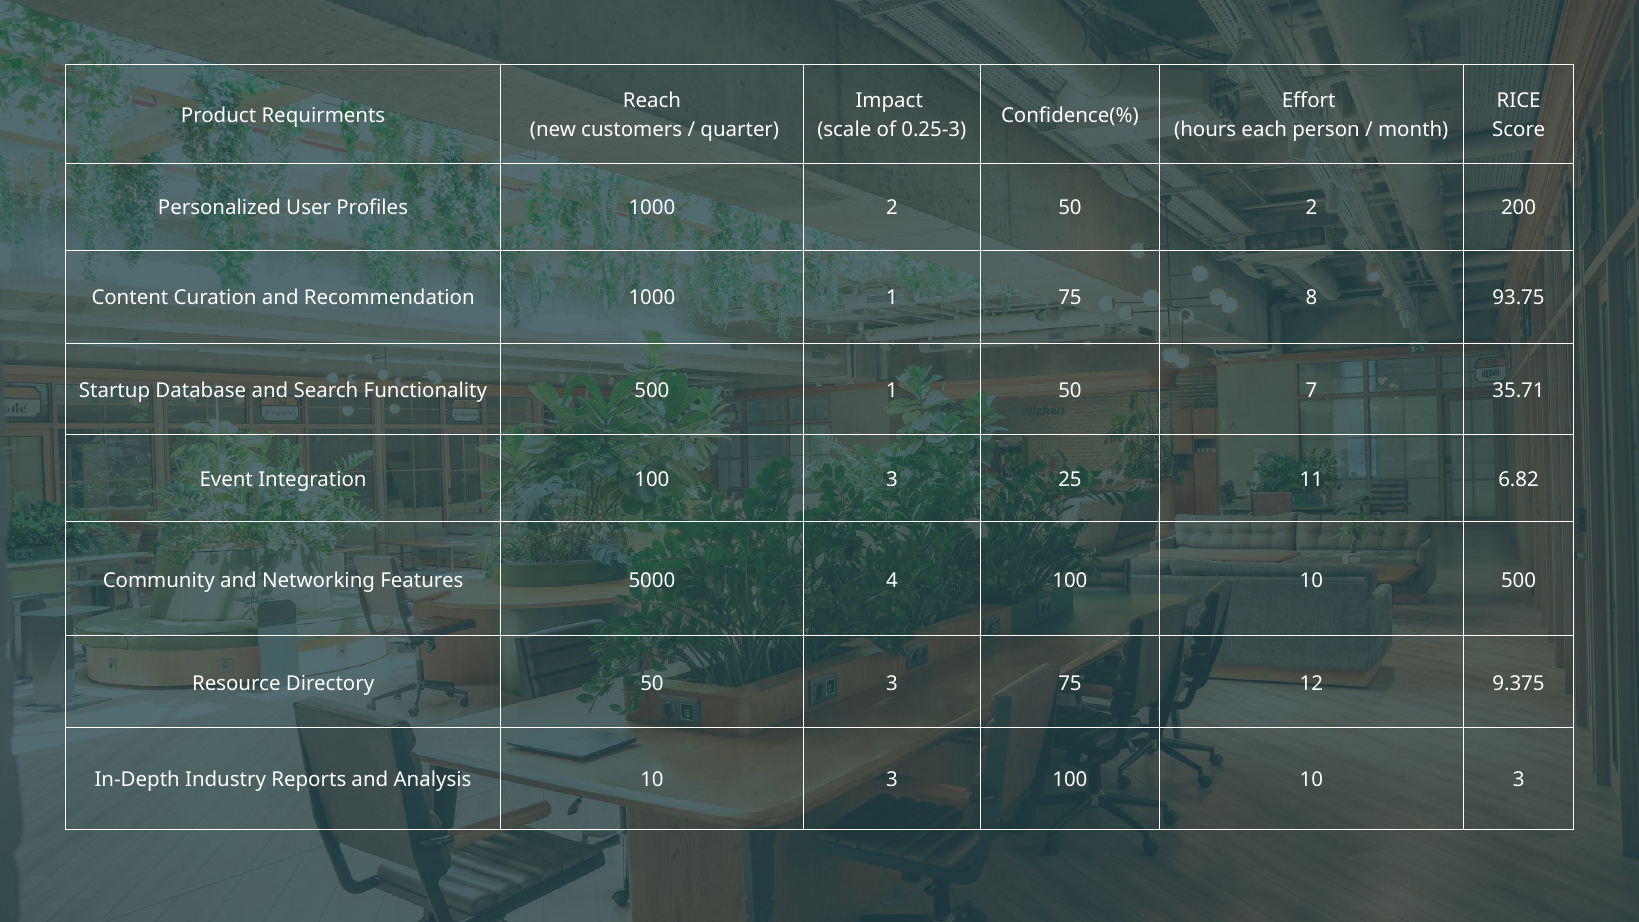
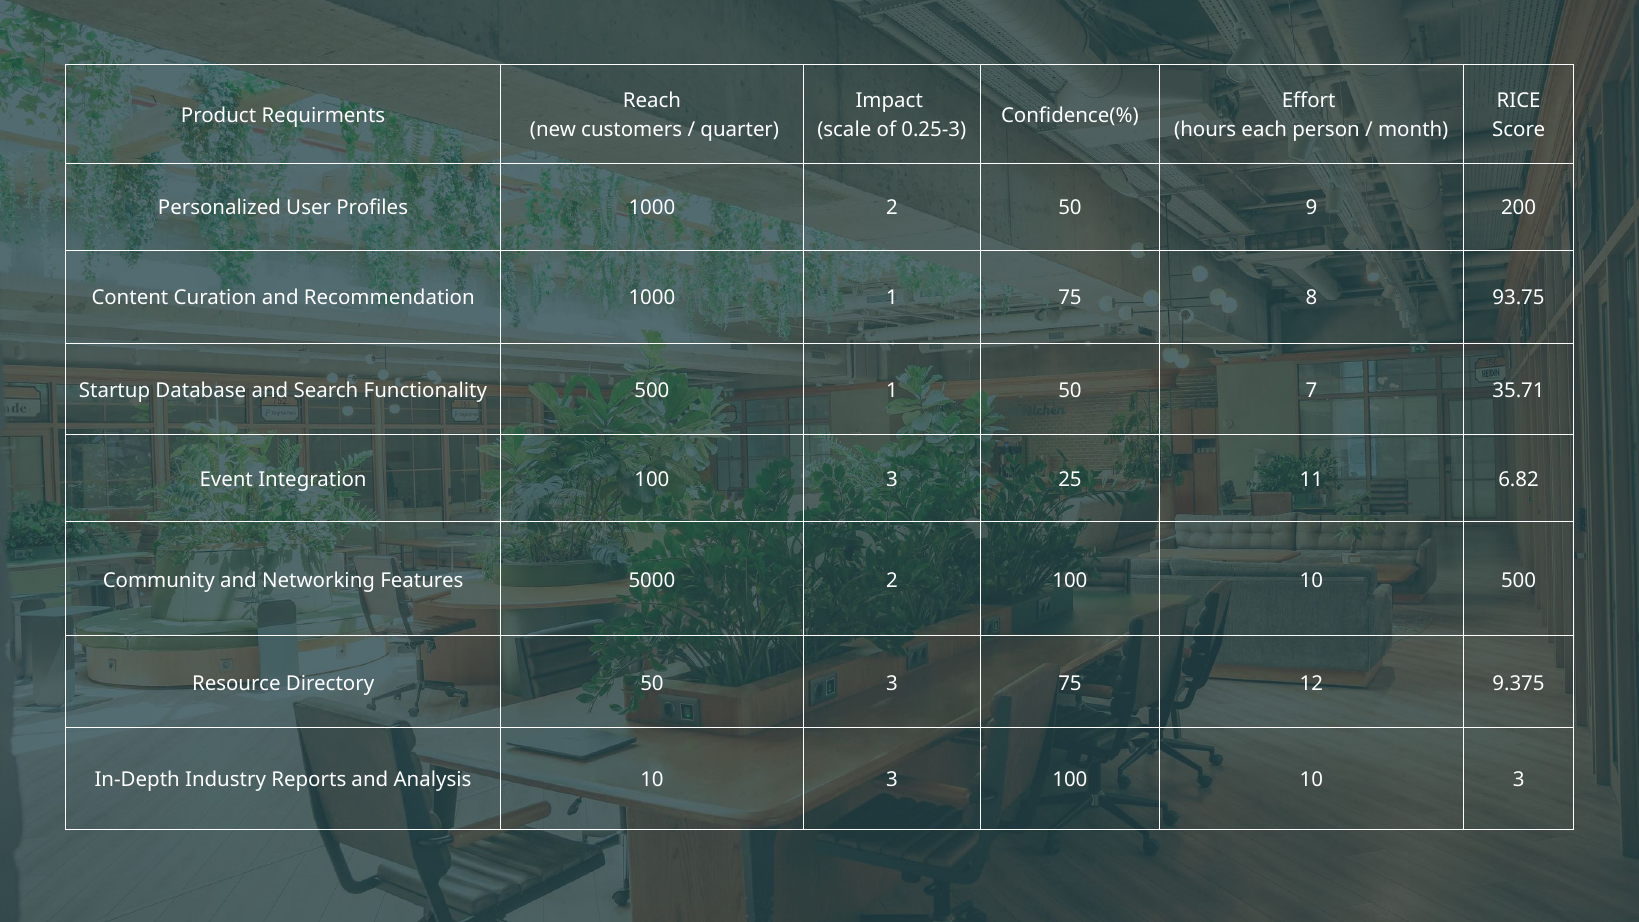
50 2: 2 -> 9 (1311, 208)
5000 4: 4 -> 2 (892, 580)
